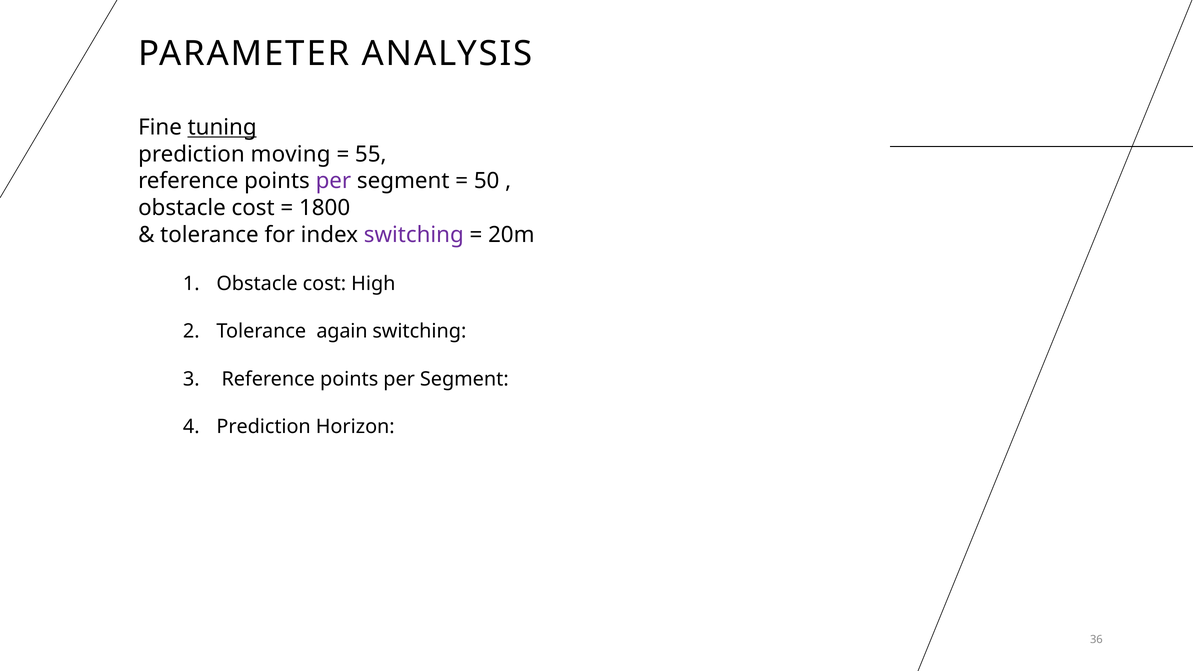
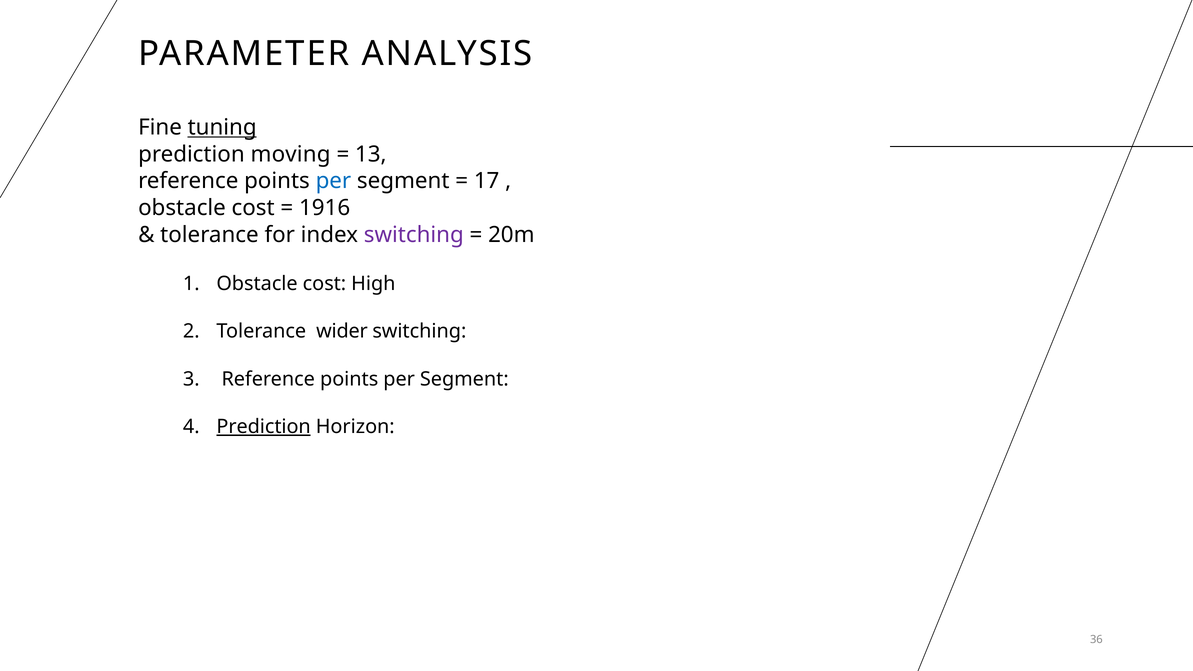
55: 55 -> 13 (371, 154)
per colour: purple -> blue (333, 181)
50: 50 -> 17 (487, 181)
1800: 1800 -> 1916 (325, 208)
again: again -> wider (342, 331)
Prediction underline: none -> present (264, 427)
